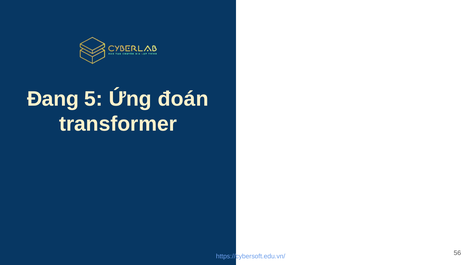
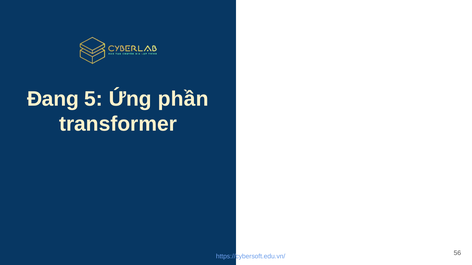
đoán: đoán -> phần (183, 99)
